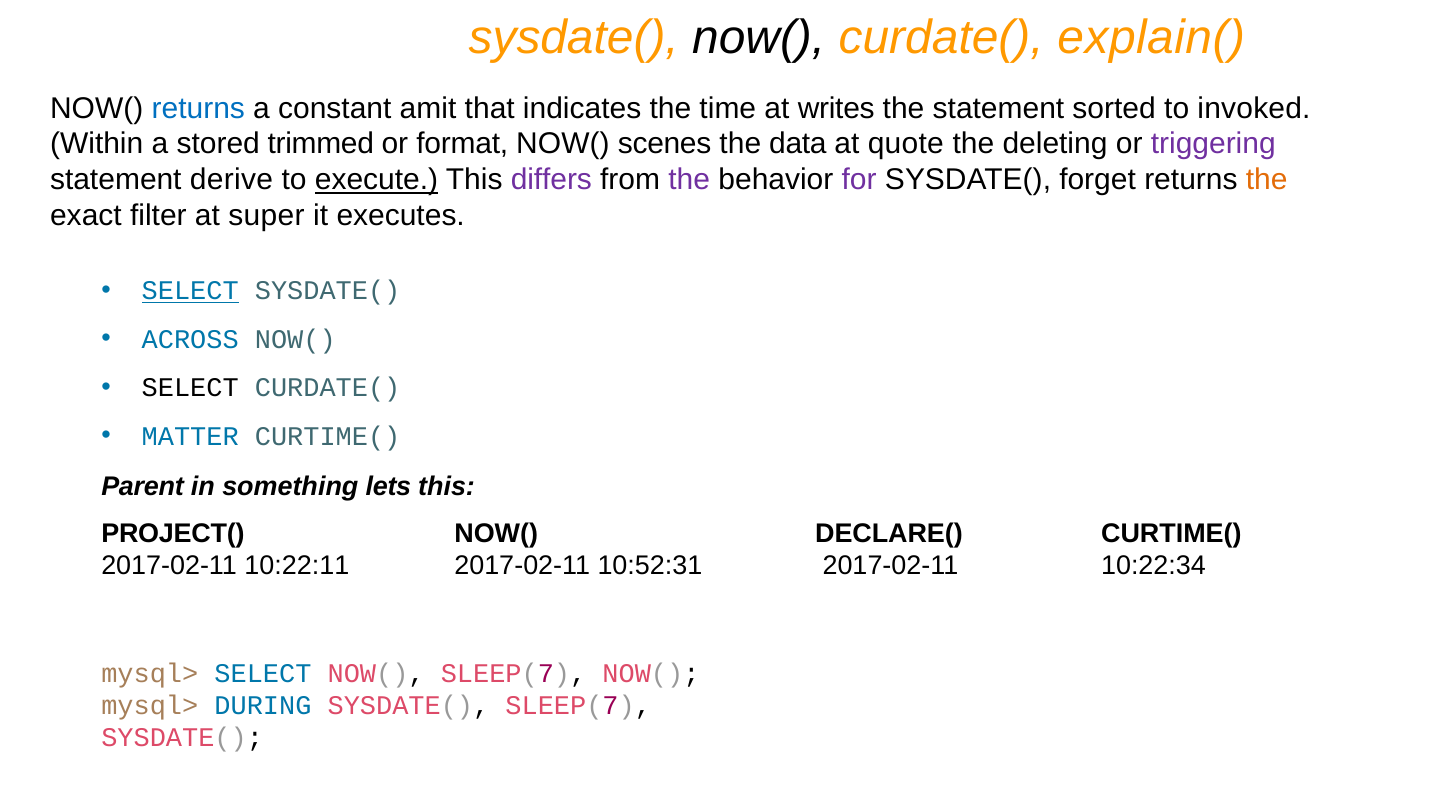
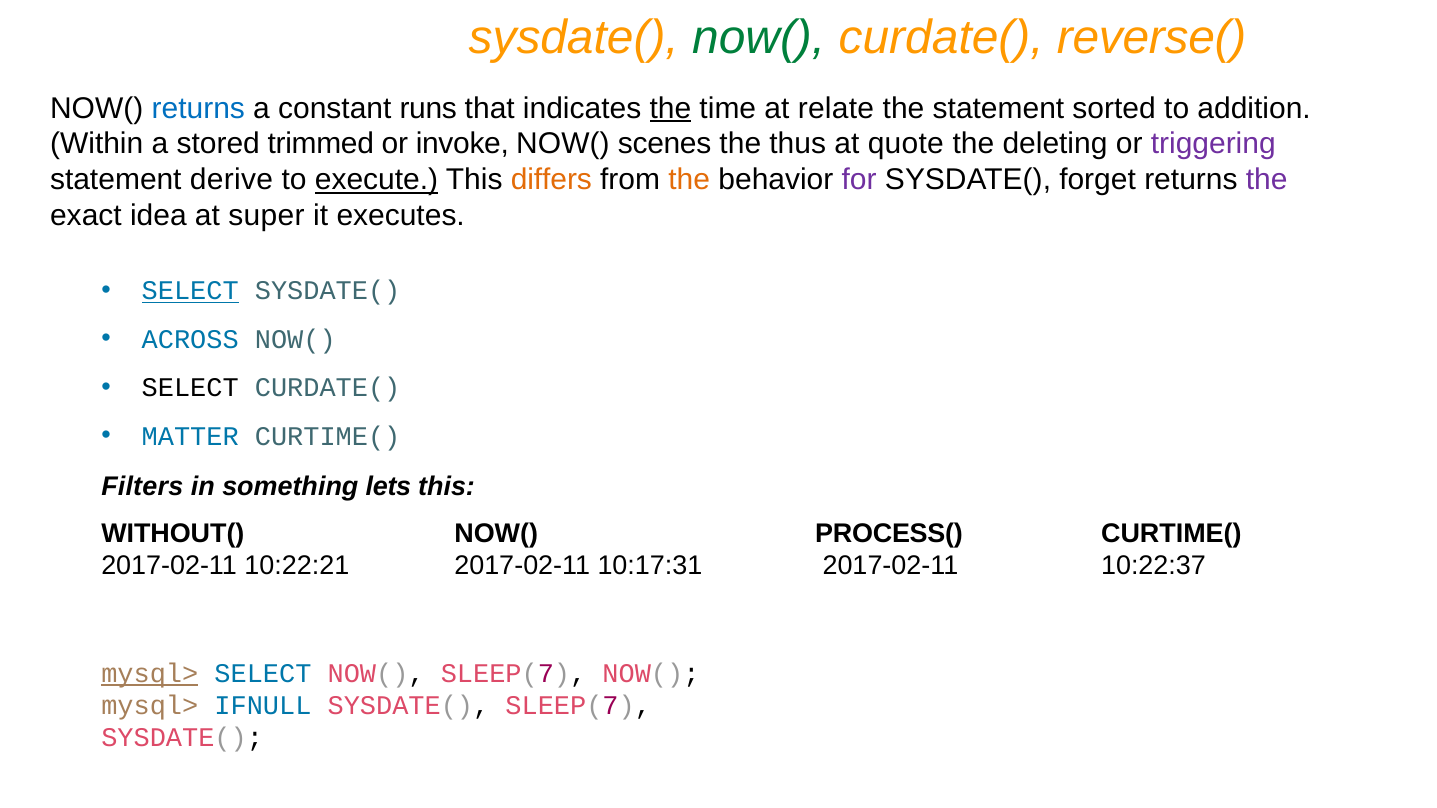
now( colour: black -> green (759, 37)
explain(: explain( -> reverse( (1152, 37)
amit: amit -> runs (428, 108)
the underline: none -> present (670, 108)
writes: writes -> relate (836, 108)
invoked: invoked -> addition (1254, 108)
format: format -> invoke (462, 144)
data: data -> thus (798, 144)
differs colour: purple -> orange (551, 180)
the colour: purple -> orange (689, 180)
the colour: orange -> purple (1267, 180)
filter: filter -> idea (158, 216)
Parent: Parent -> Filters (142, 487)
PROJECT(: PROJECT( -> WITHOUT( (173, 534)
DECLARE(: DECLARE( -> PROCESS( (889, 534)
10:22:11: 10:22:11 -> 10:22:21 (297, 566)
10:52:31: 10:52:31 -> 10:17:31 (650, 566)
10:22:34: 10:22:34 -> 10:22:37 (1153, 566)
mysql> underline: none -> present (150, 674)
DURING: DURING -> IFNULL (263, 706)
